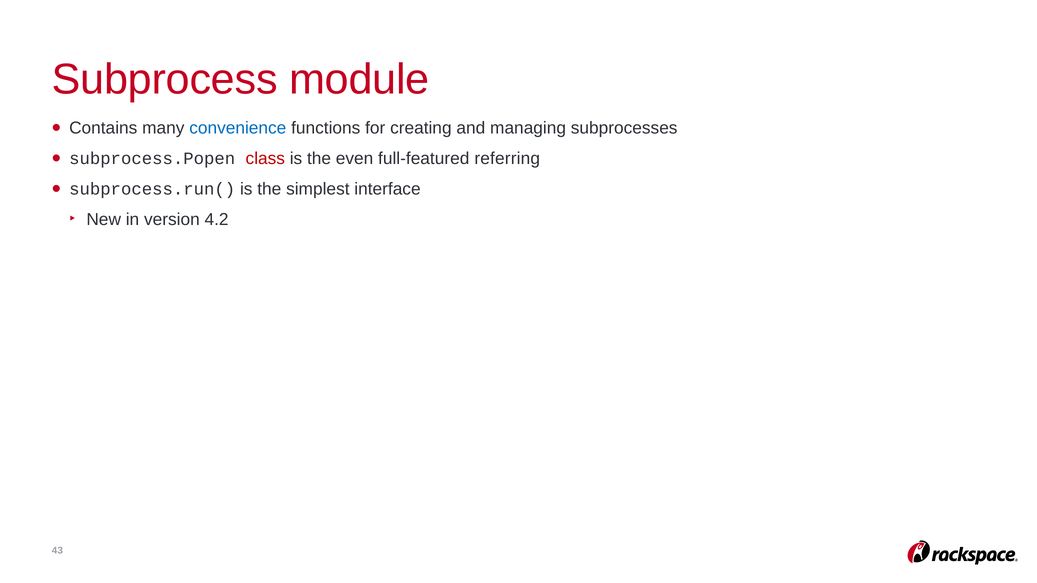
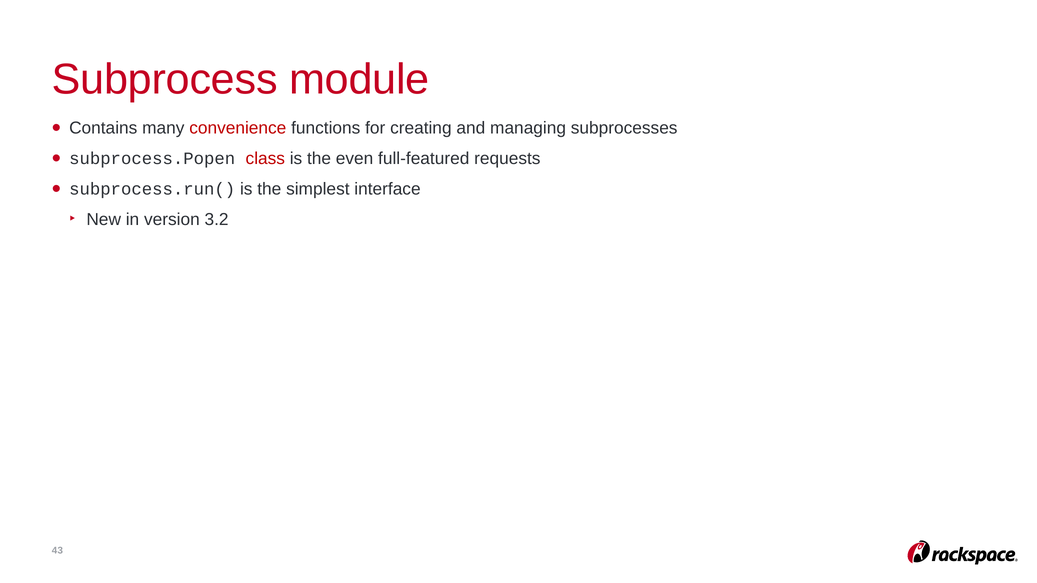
convenience colour: blue -> red (238, 128)
referring: referring -> requests (507, 159)
4.2: 4.2 -> 3.2 (217, 220)
